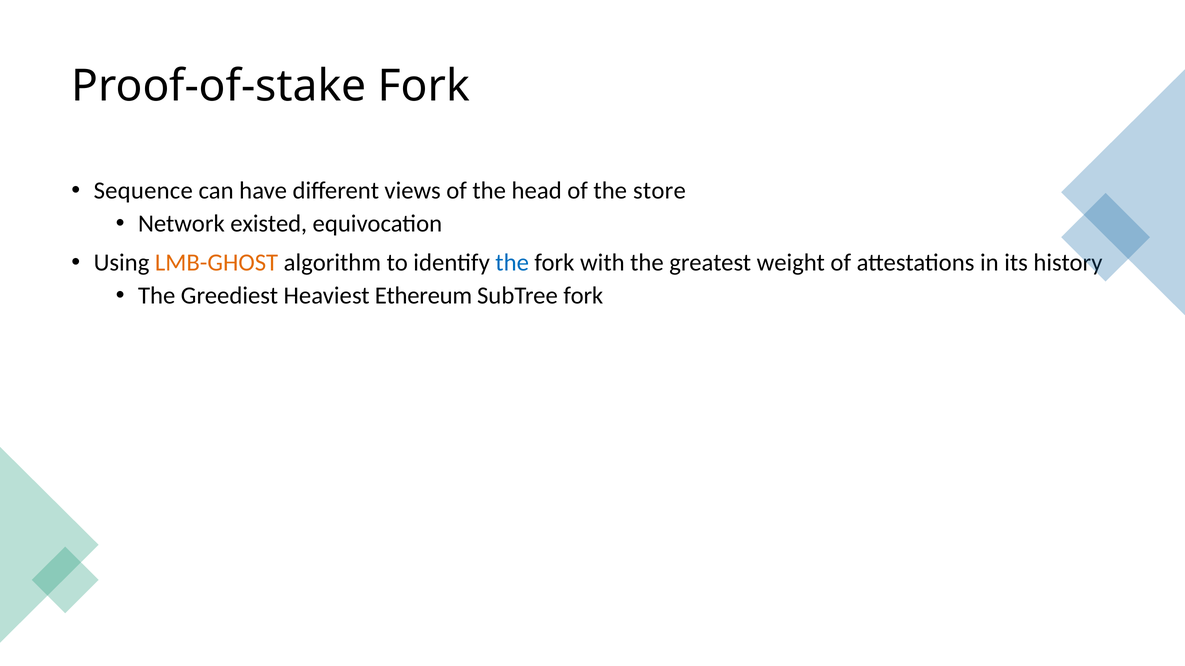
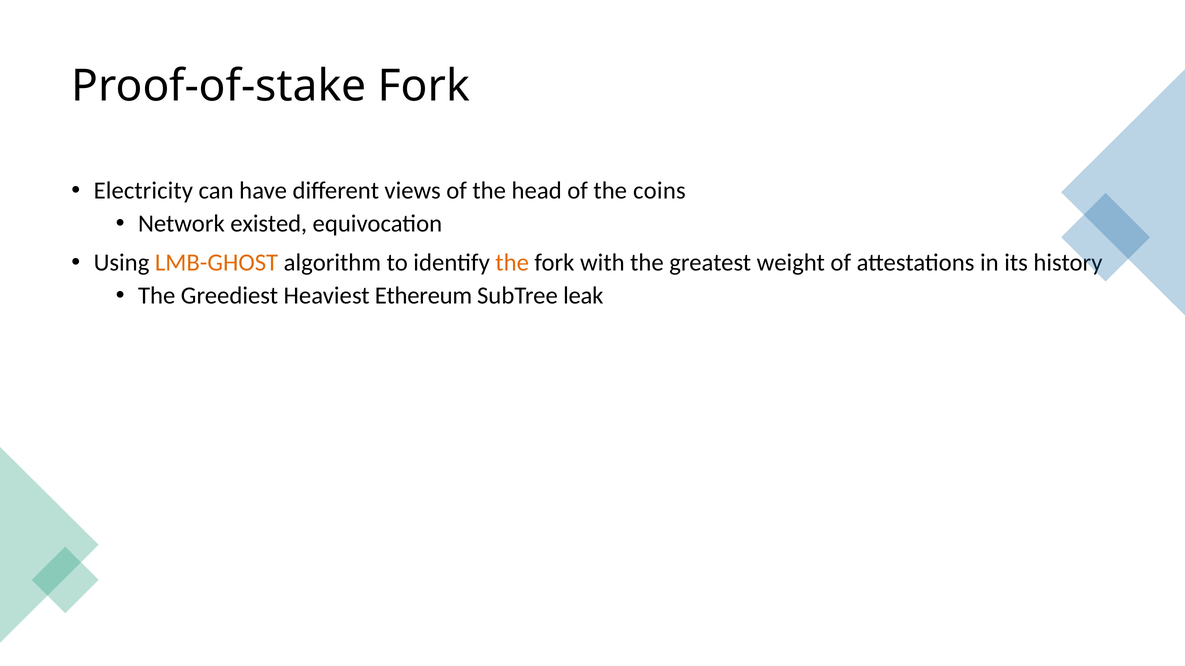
Sequence: Sequence -> Electricity (143, 191)
store: store -> coins (659, 191)
the colour: blue -> orange (512, 263)
SubTree fork: fork -> leak (583, 296)
